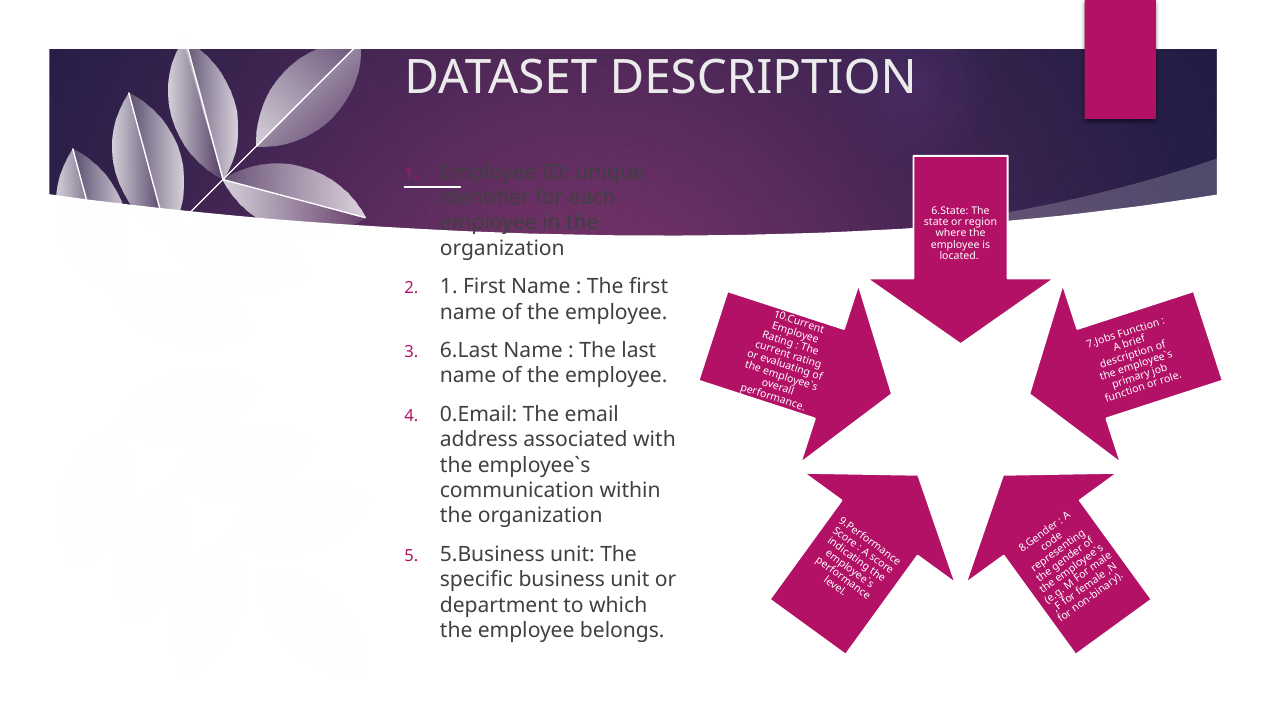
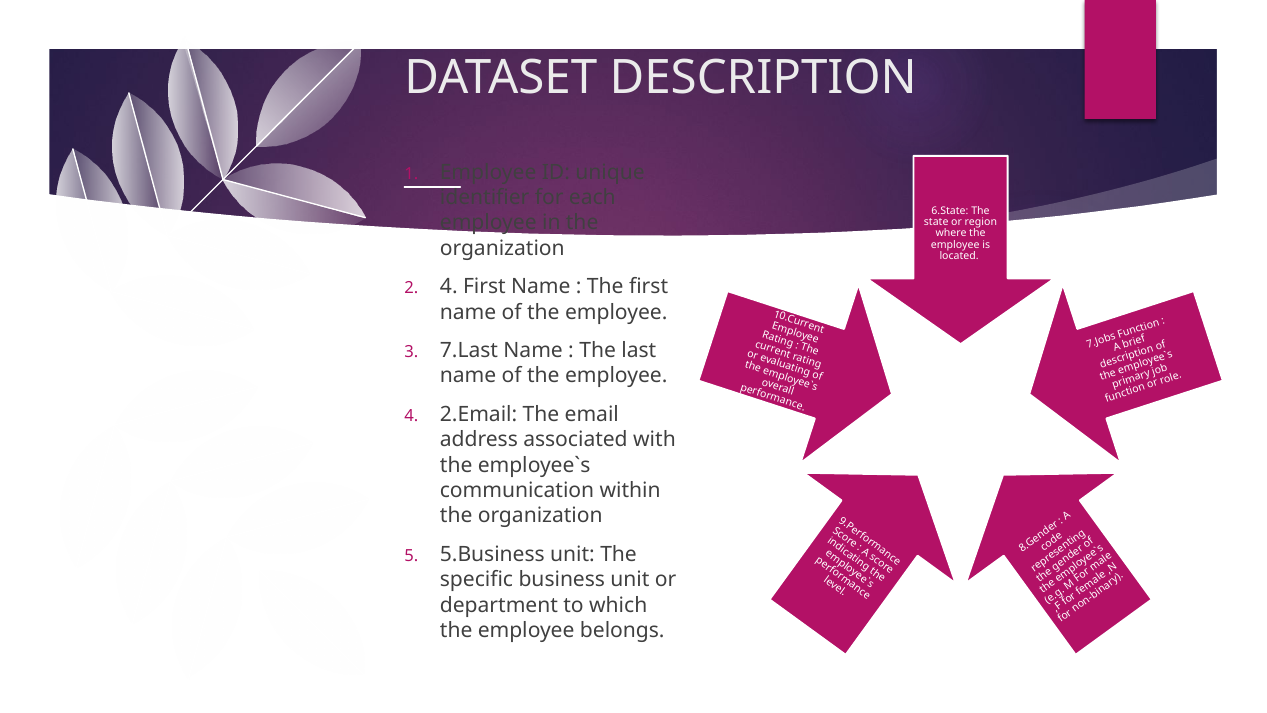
2 1: 1 -> 4 (449, 287)
6.Last: 6.Last -> 7.Last (469, 351)
0.Email: 0.Email -> 2.Email (479, 414)
